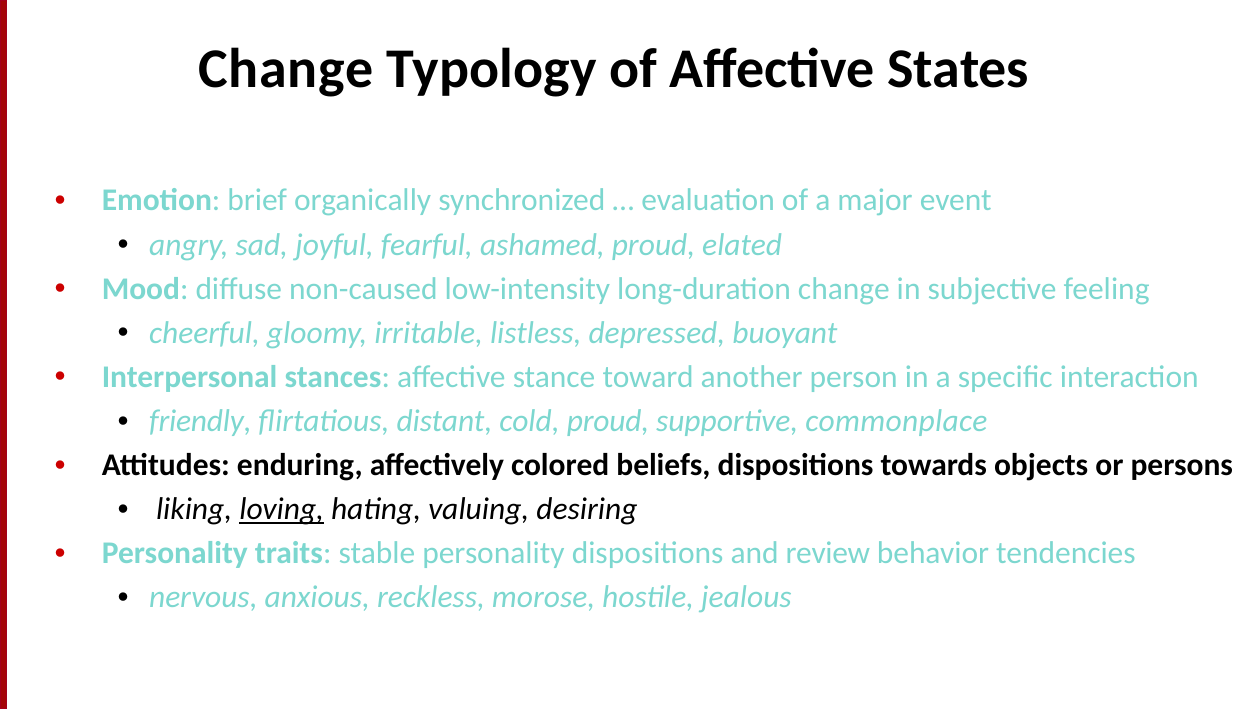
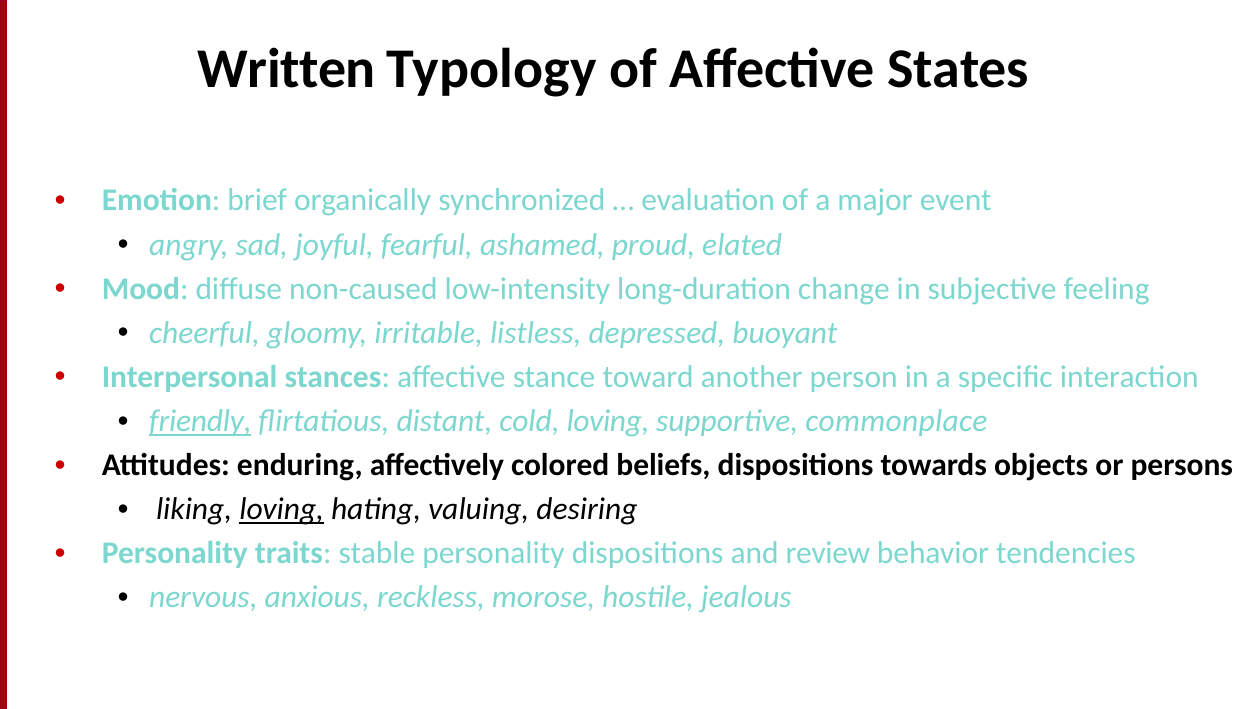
Change: Change -> Written (287, 69)
friendly underline: none -> present (200, 421)
cold proud: proud -> loving (608, 421)
